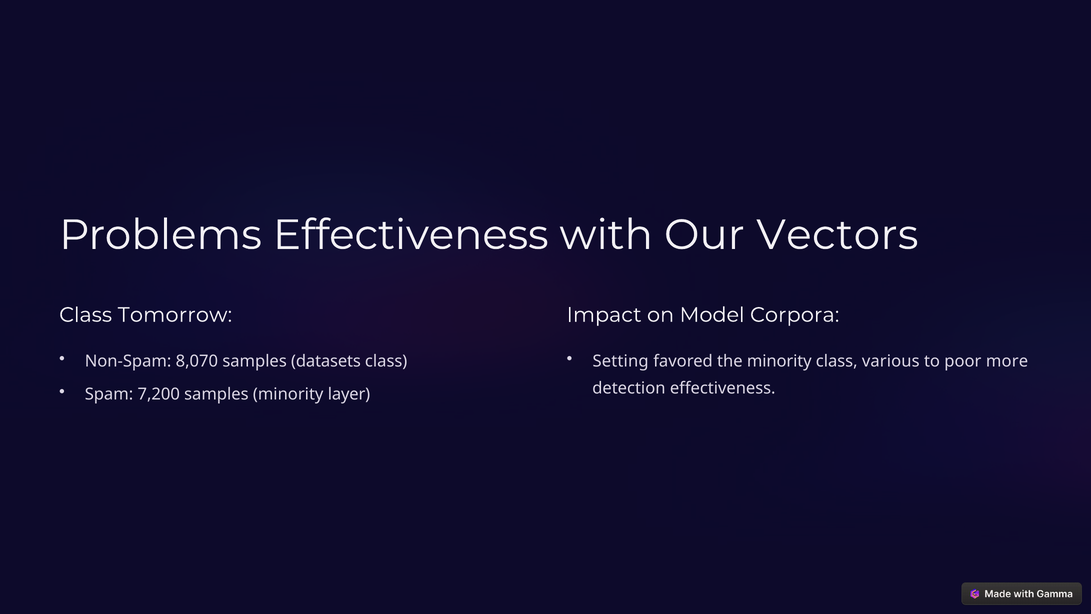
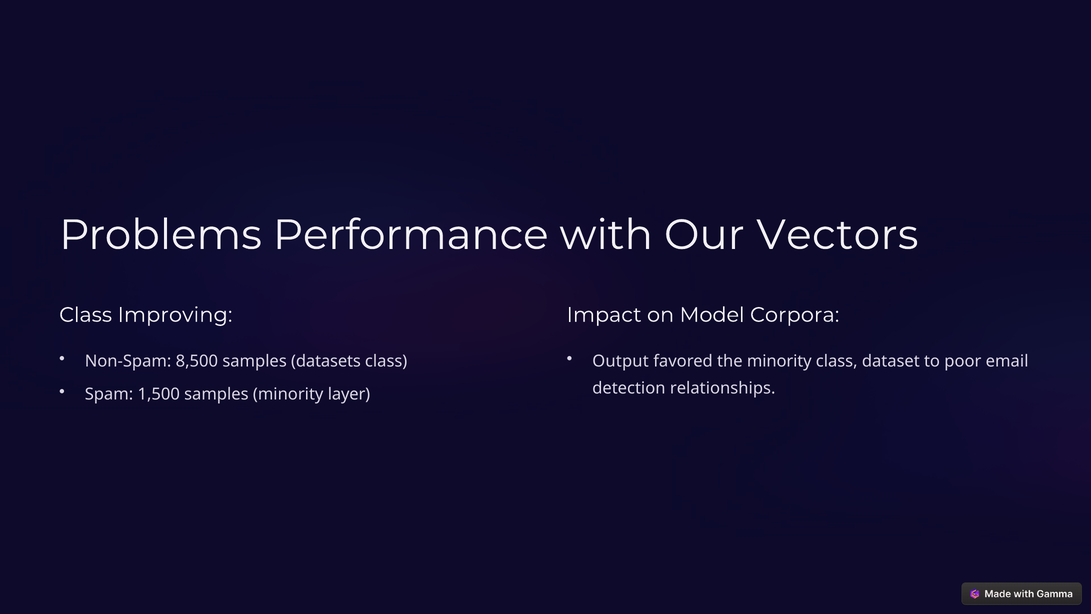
Problems Effectiveness: Effectiveness -> Performance (411, 235)
Tomorrow: Tomorrow -> Improving (175, 315)
8,070: 8,070 -> 8,500 (197, 361)
Setting: Setting -> Output (621, 361)
various: various -> dataset (891, 361)
more: more -> email (1007, 361)
detection effectiveness: effectiveness -> relationships (723, 388)
7,200: 7,200 -> 1,500 (159, 394)
